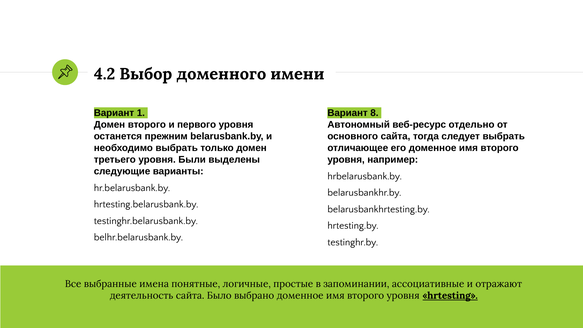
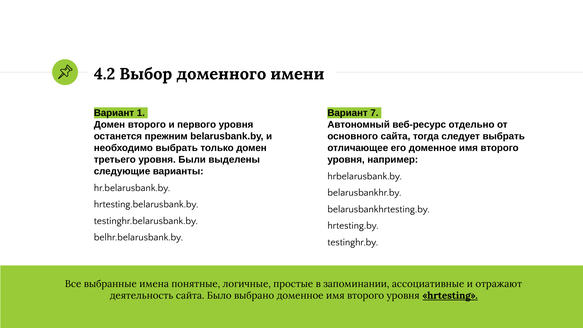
8: 8 -> 7 (374, 113)
